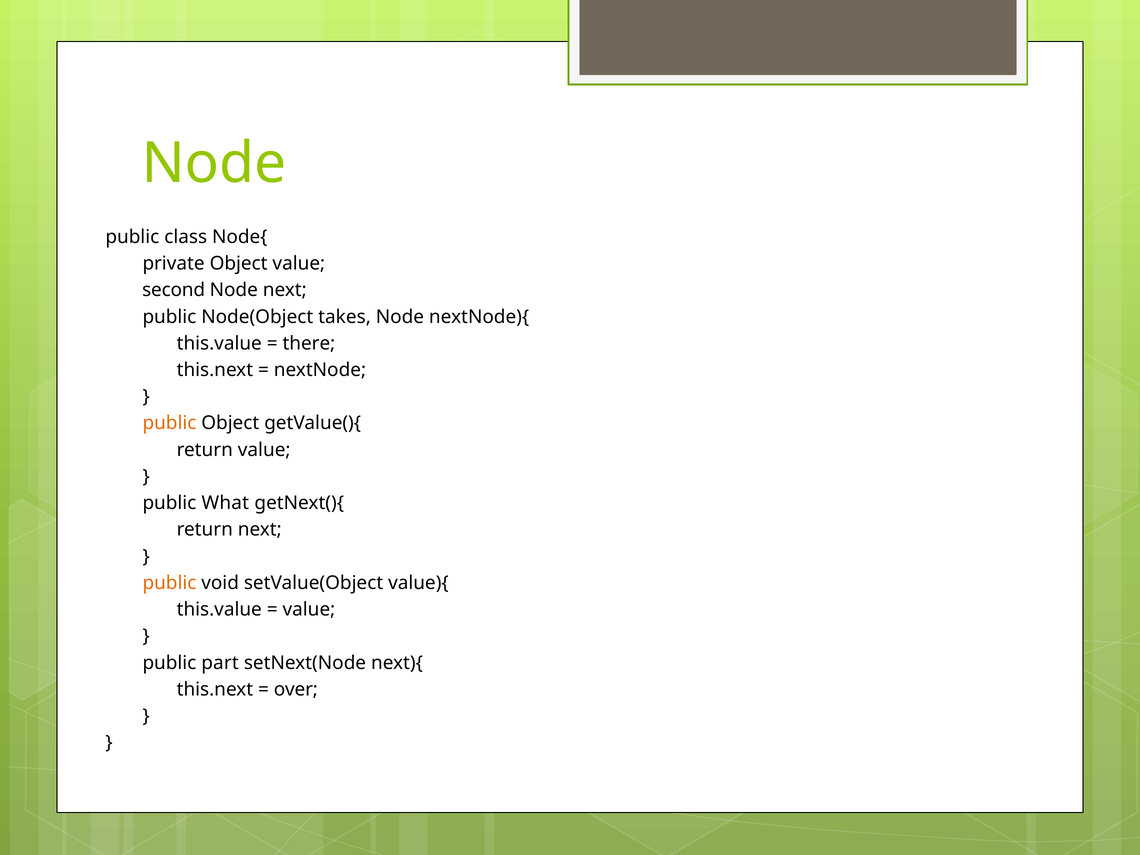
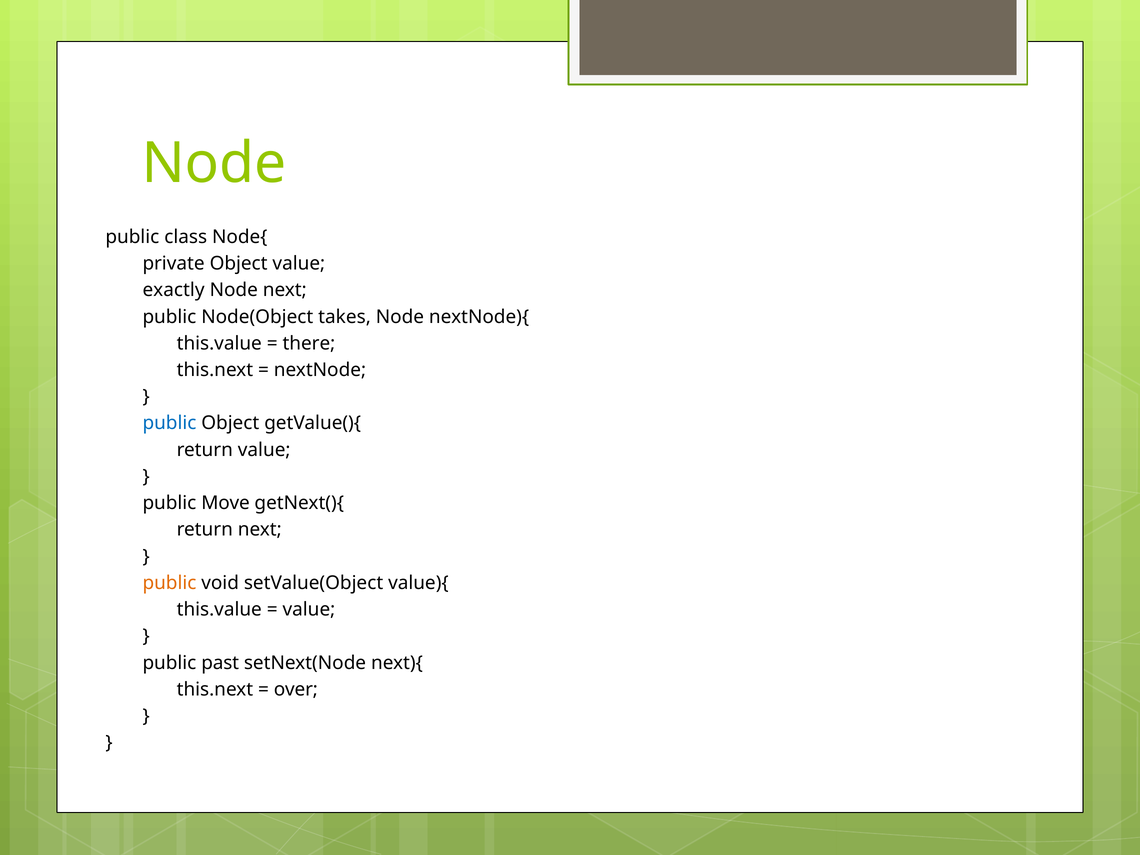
second: second -> exactly (174, 290)
public colour: orange -> blue (169, 423)
What: What -> Move (226, 503)
part: part -> past (220, 663)
